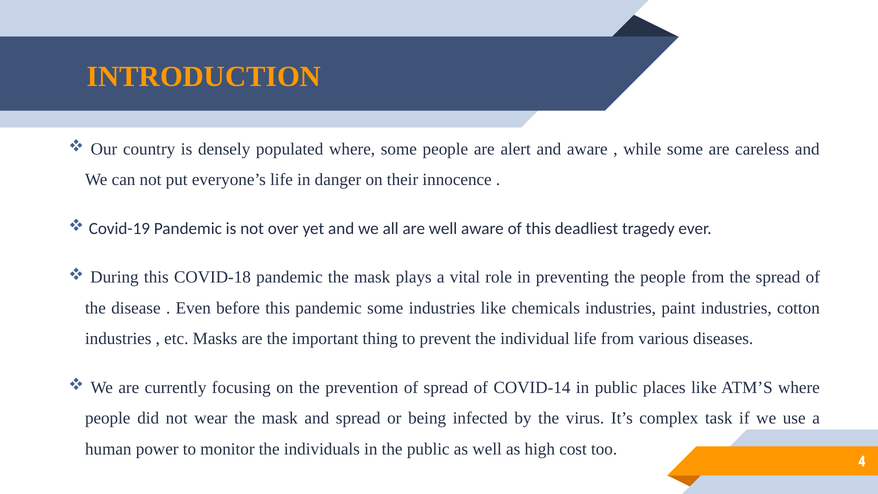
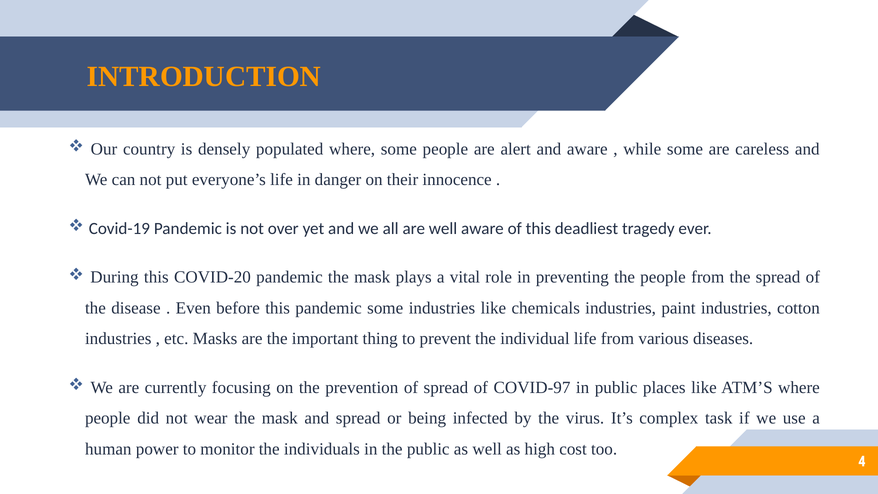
COVID-18: COVID-18 -> COVID-20 (212, 277)
COVID-14: COVID-14 -> COVID-97 (532, 387)
